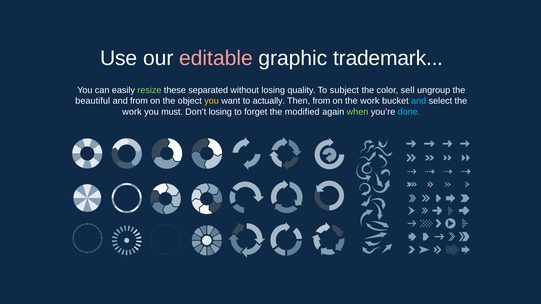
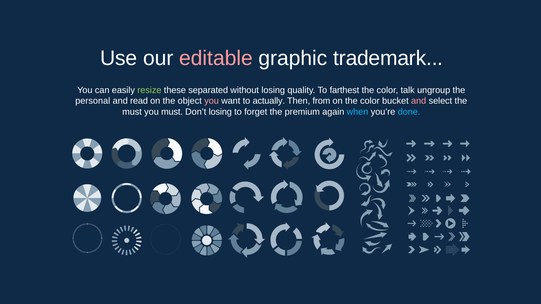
subject: subject -> farthest (344, 90)
sell: sell -> talk (408, 90)
beautiful: beautiful -> personal (93, 101)
and from: from -> read (139, 101)
you colour: yellow -> pink (212, 101)
on the work: work -> color (370, 101)
and colour: light blue -> pink (419, 101)
work: work -> must (132, 112)
modified: modified -> premium (302, 112)
when colour: light green -> light blue (358, 112)
